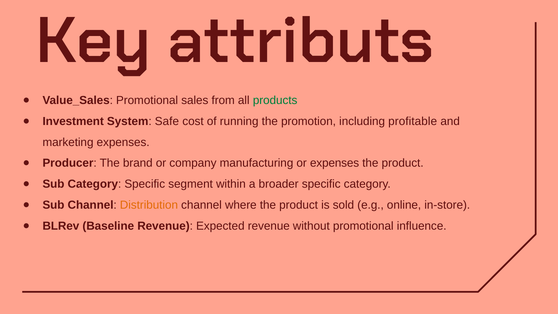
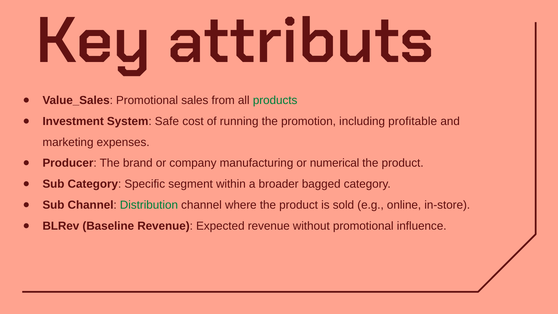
or expenses: expenses -> numerical (335, 163)
broader specific: specific -> bagged (321, 184)
Distribution colour: orange -> green (149, 205)
